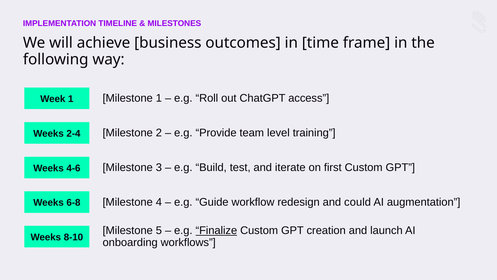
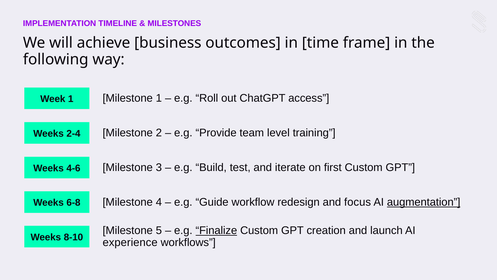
could: could -> focus (358, 202)
augmentation underline: none -> present (424, 202)
onboarding: onboarding -> experience (130, 242)
